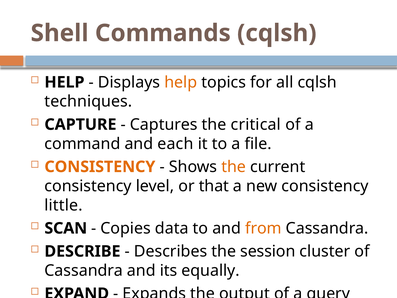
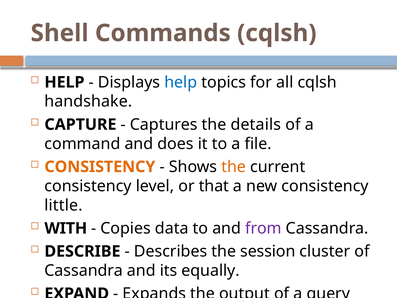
help colour: orange -> blue (181, 82)
techniques: techniques -> handshake (88, 101)
critical: critical -> details (256, 124)
each: each -> does (176, 144)
SCAN: SCAN -> WITH (66, 228)
from colour: orange -> purple (263, 228)
